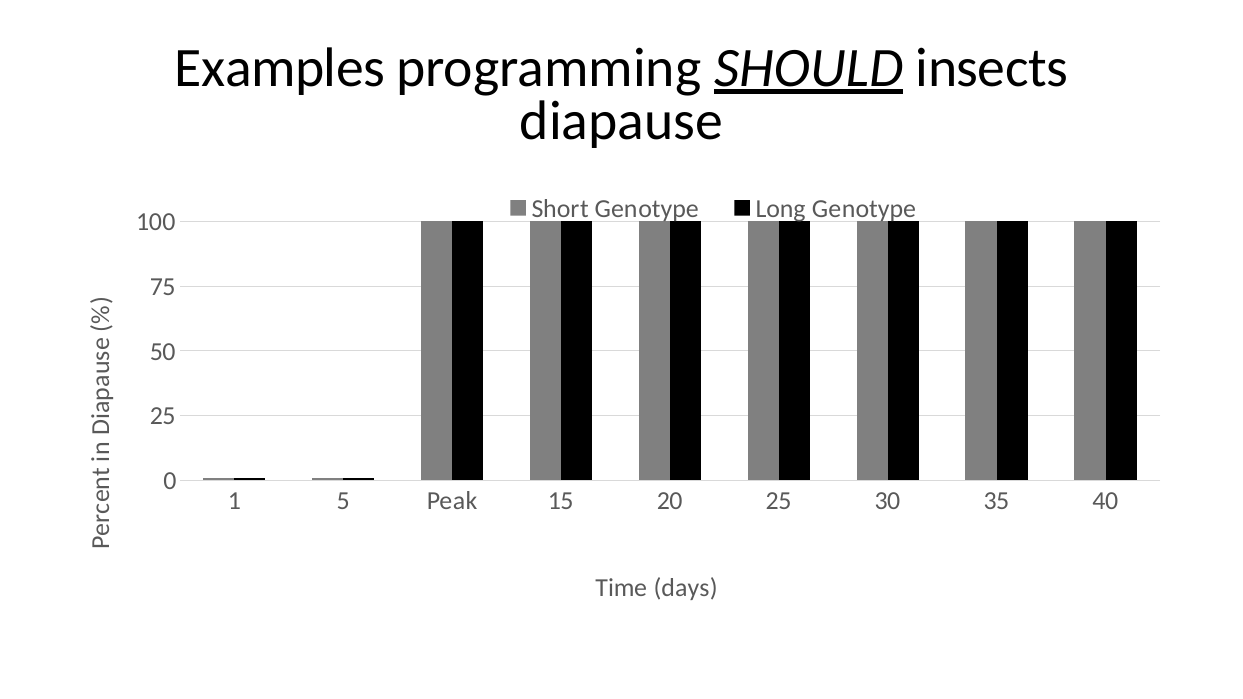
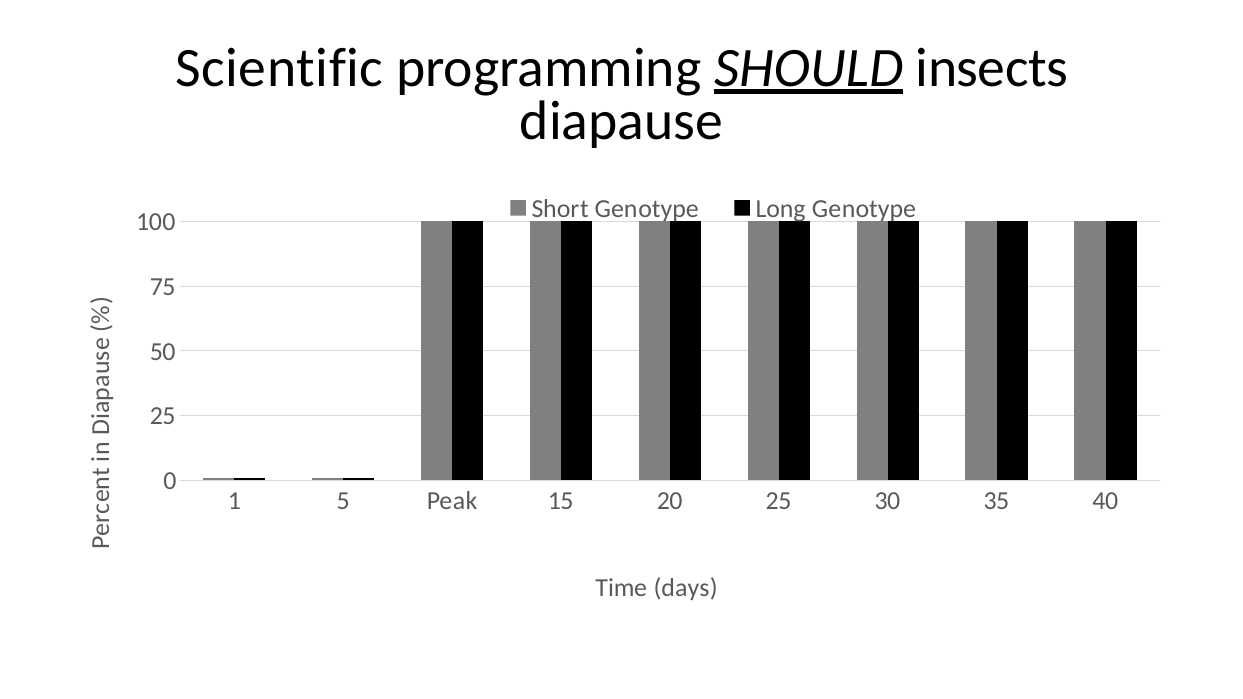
Examples: Examples -> Scientific (279, 68)
